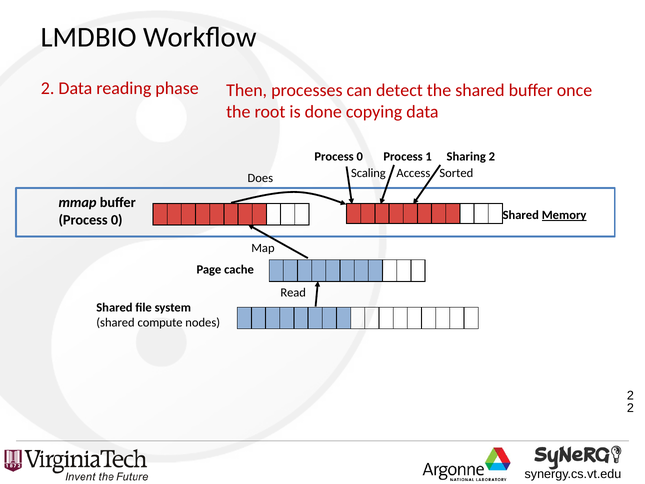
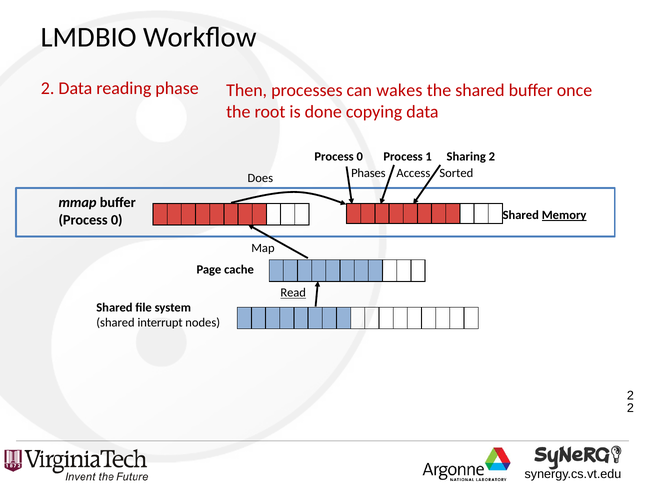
detect: detect -> wakes (399, 90)
Scaling: Scaling -> Phases (368, 173)
Read underline: none -> present (293, 293)
compute: compute -> interrupt (160, 322)
